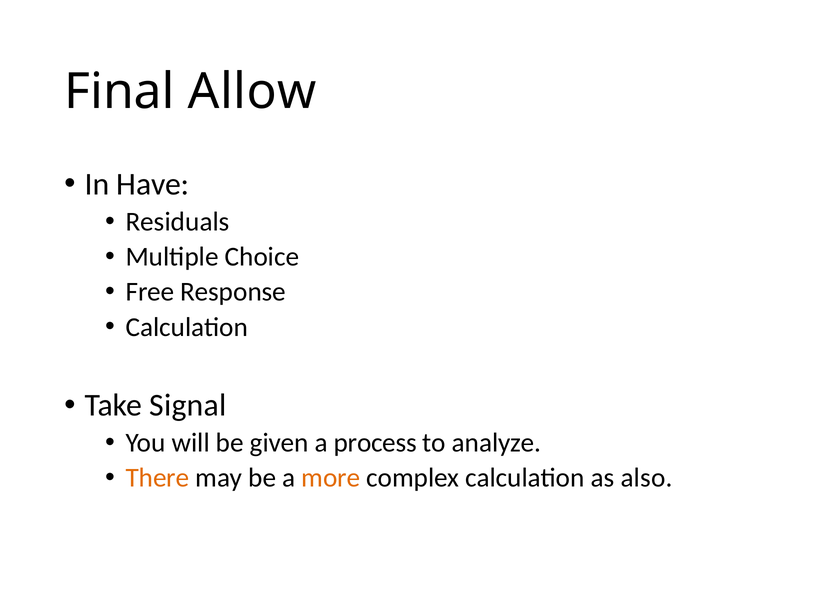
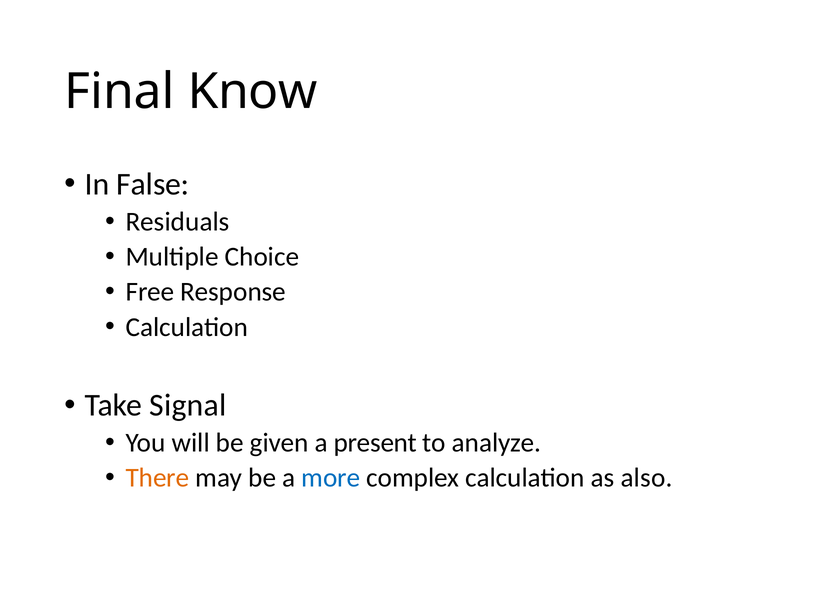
Allow: Allow -> Know (252, 92)
Have: Have -> False (153, 184)
process: process -> present (375, 443)
more colour: orange -> blue (331, 478)
